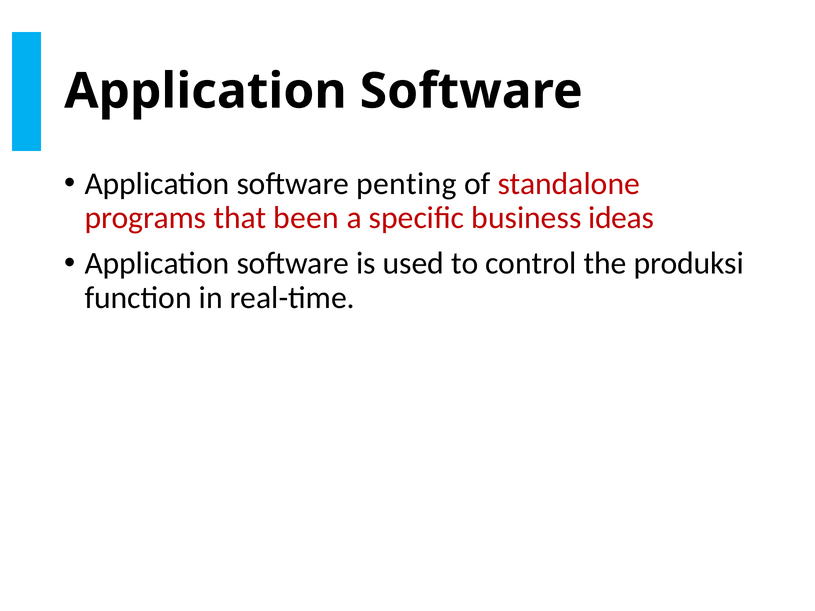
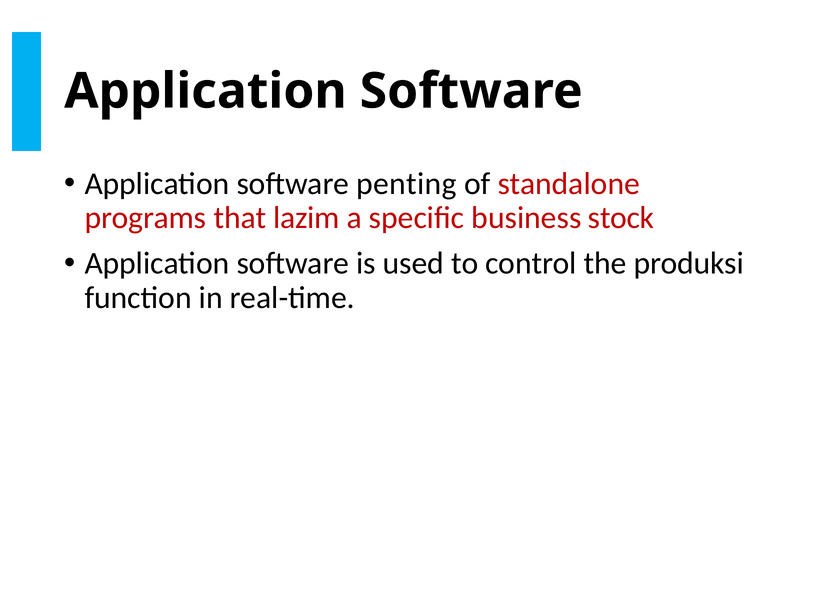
been: been -> lazim (307, 218)
ideas: ideas -> stock (621, 218)
